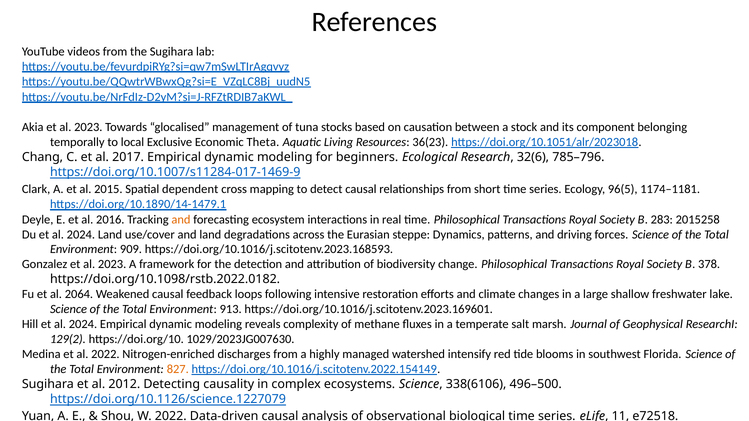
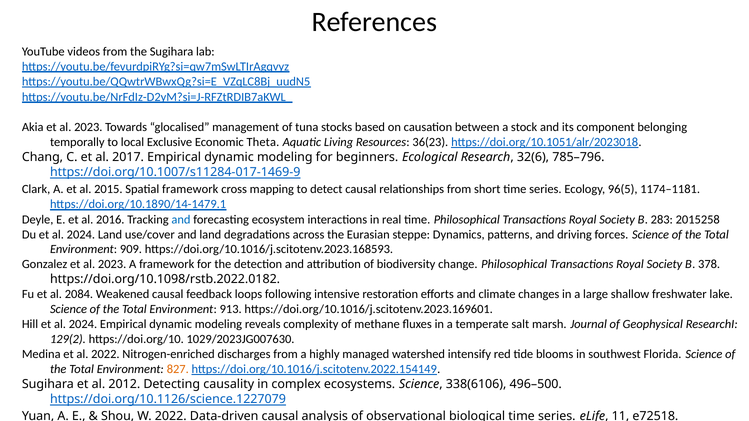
Spatial dependent: dependent -> framework (190, 189)
and colour: orange -> blue (181, 220)
2064: 2064 -> 2084 (79, 294)
